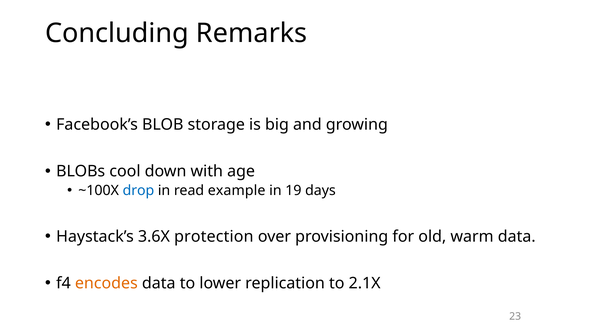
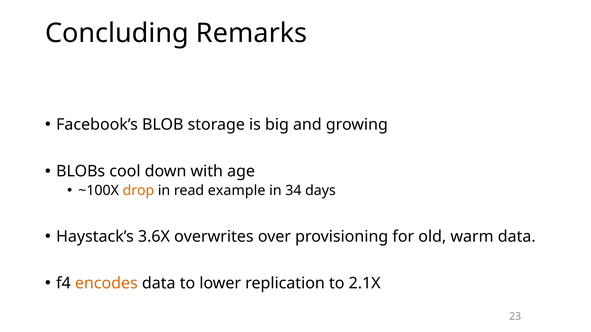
drop colour: blue -> orange (138, 191)
19: 19 -> 34 (293, 191)
protection: protection -> overwrites (214, 237)
